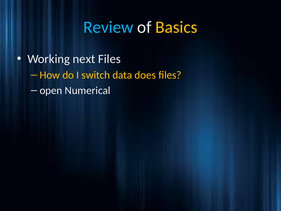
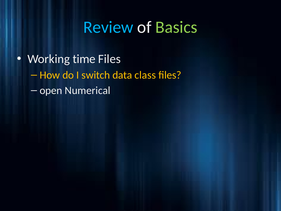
Basics colour: yellow -> light green (176, 27)
next: next -> time (84, 59)
does: does -> class (145, 75)
